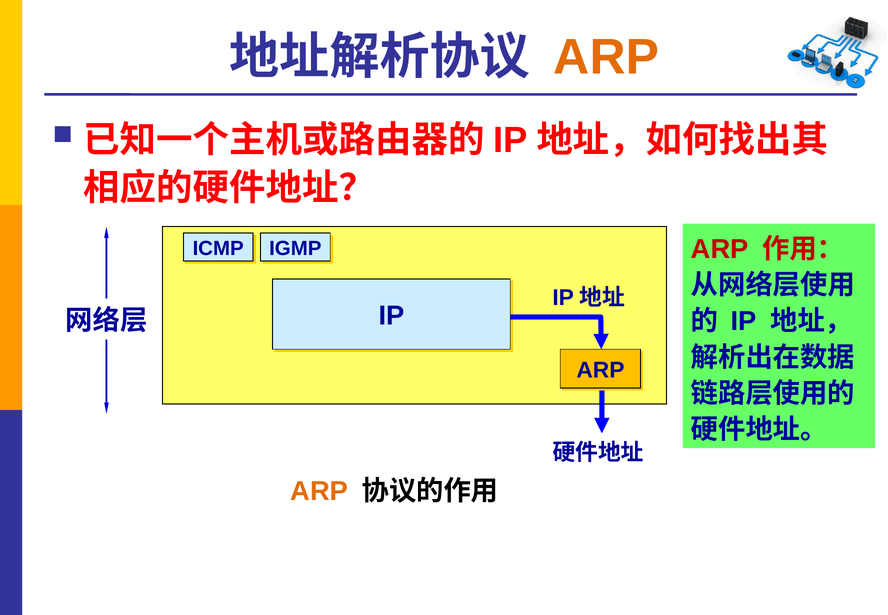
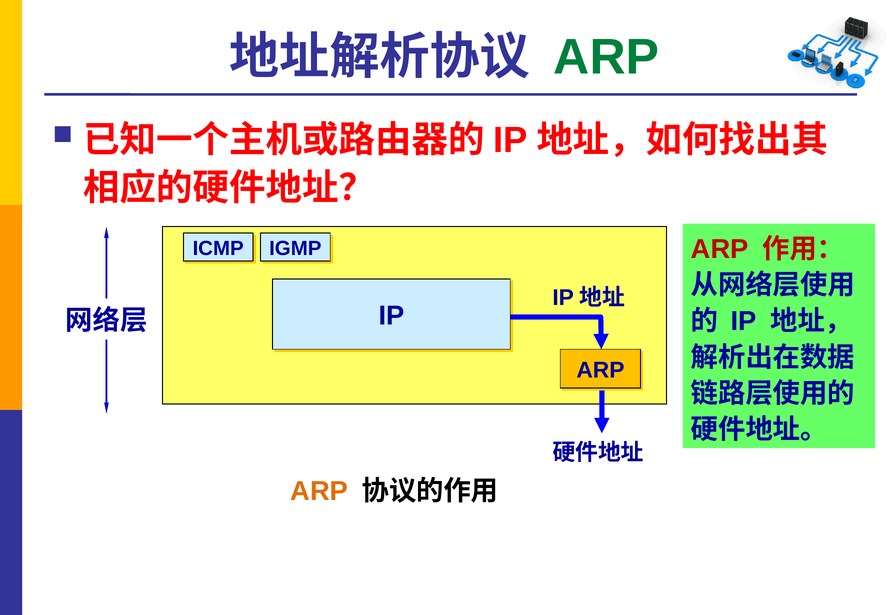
ARP colour: orange -> green (606, 57)
